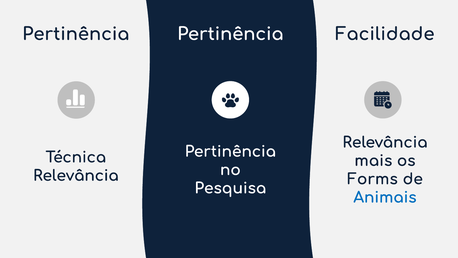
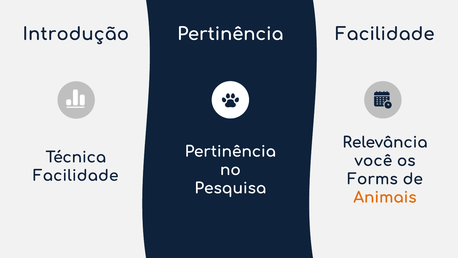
Pertinência: Pertinência -> Introdução (76, 34)
mais: mais -> você (373, 161)
Relevância: Relevância -> Facilidade (76, 176)
Animais colour: blue -> orange (385, 197)
